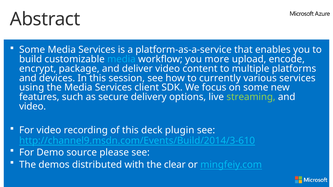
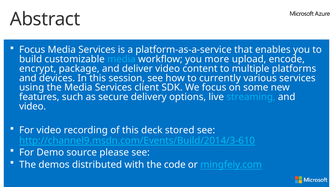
Some: Some -> Focus (32, 50)
streaming colour: light green -> light blue (251, 97)
plugin: plugin -> stored (180, 130)
clear: clear -> code (175, 165)
